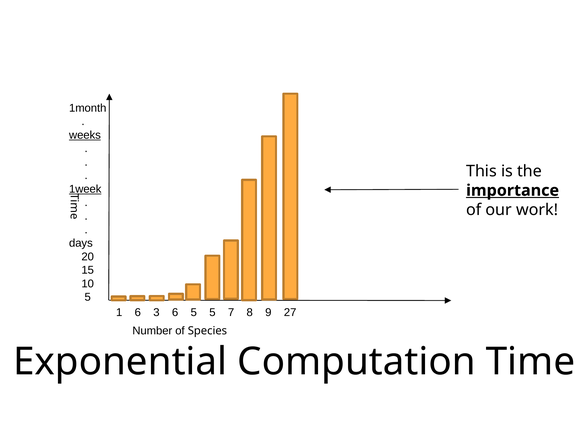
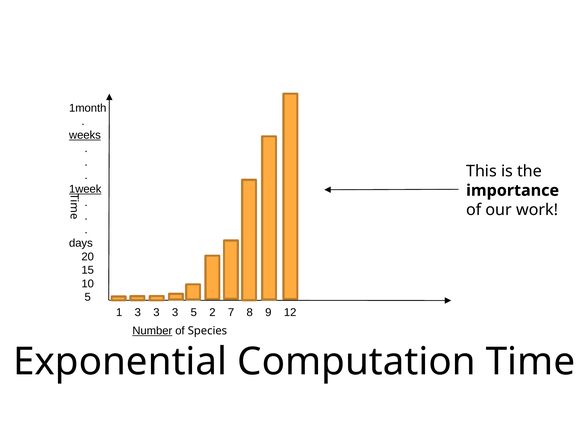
importance underline: present -> none (513, 190)
1 6: 6 -> 3 (138, 312)
6: 6 -> 3 (175, 312)
5 5: 5 -> 2 (212, 312)
27: 27 -> 12 (290, 312)
Number underline: none -> present (152, 331)
